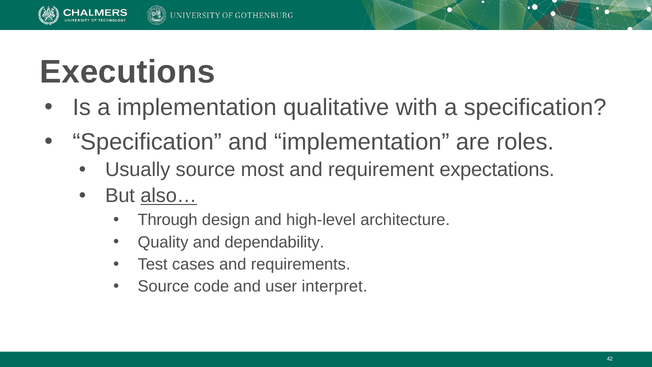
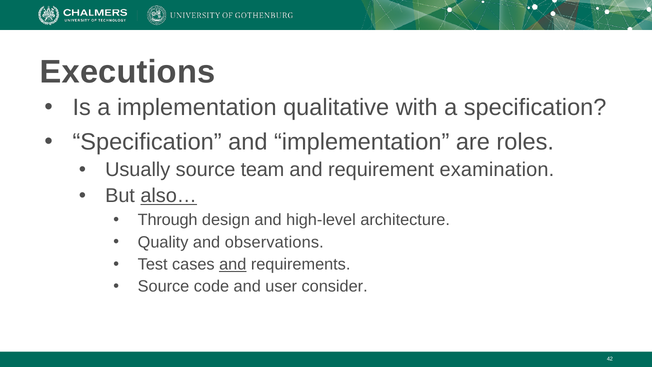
most: most -> team (262, 170)
expectations: expectations -> examination (497, 170)
dependability: dependability -> observations (274, 242)
and underline: none -> present (233, 264)
interpret: interpret -> consider (335, 286)
